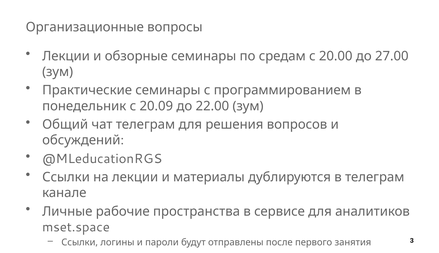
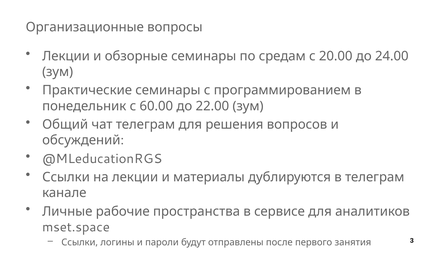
27.00: 27.00 -> 24.00 (392, 56)
20.09: 20.09 -> 60.00 (156, 106)
